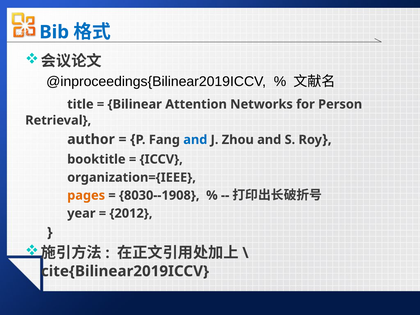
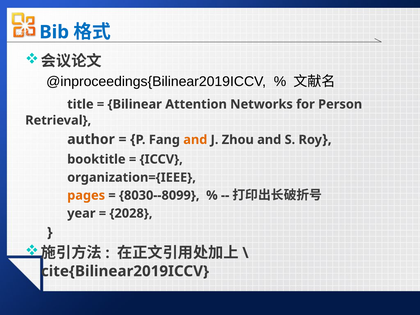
and colour: blue -> orange (195, 140)
8030--1908: 8030--1908 -> 8030--8099 (159, 195)
2012: 2012 -> 2028 (131, 213)
